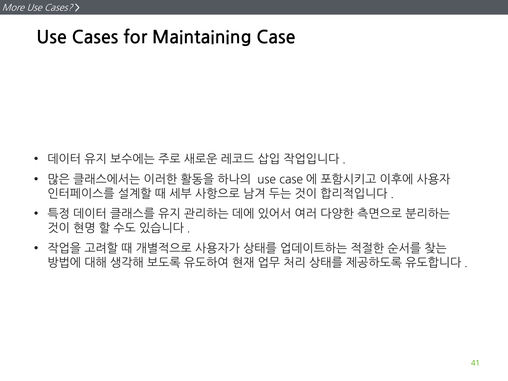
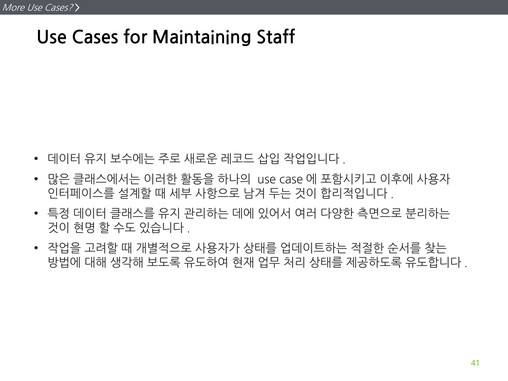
Case: Case -> Staff (276, 38)
